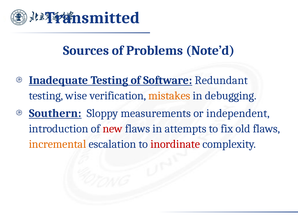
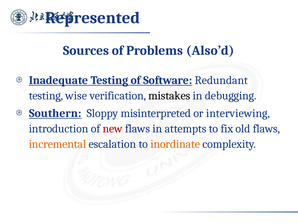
Transmitted: Transmitted -> Represented (93, 18)
Note’d: Note’d -> Also’d (210, 50)
mistakes colour: orange -> black (169, 95)
measurements: measurements -> misinterpreted (156, 113)
independent: independent -> interviewing (238, 113)
inordinate colour: red -> orange (175, 144)
